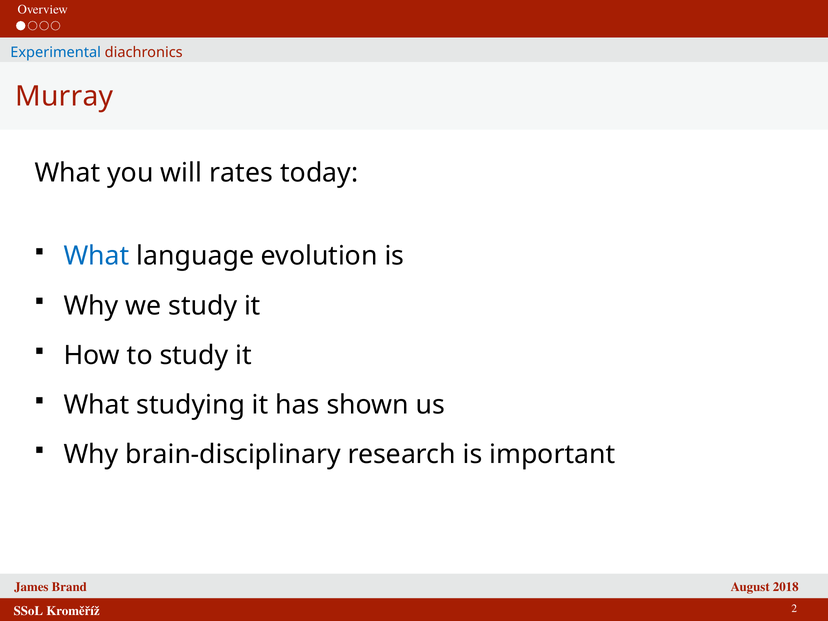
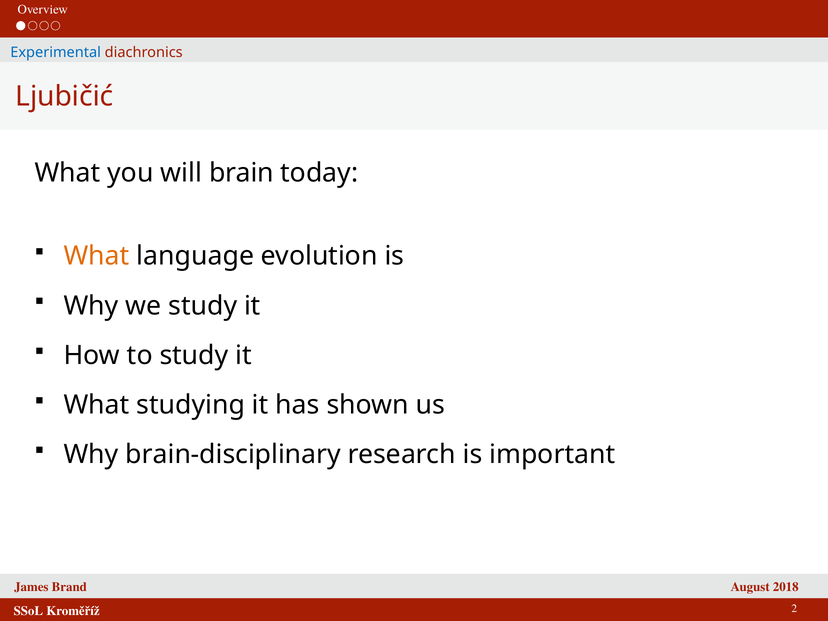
Murray: Murray -> Ljubičić (64, 97)
rates: rates -> brain (241, 173)
What colour: blue -> orange (97, 256)
